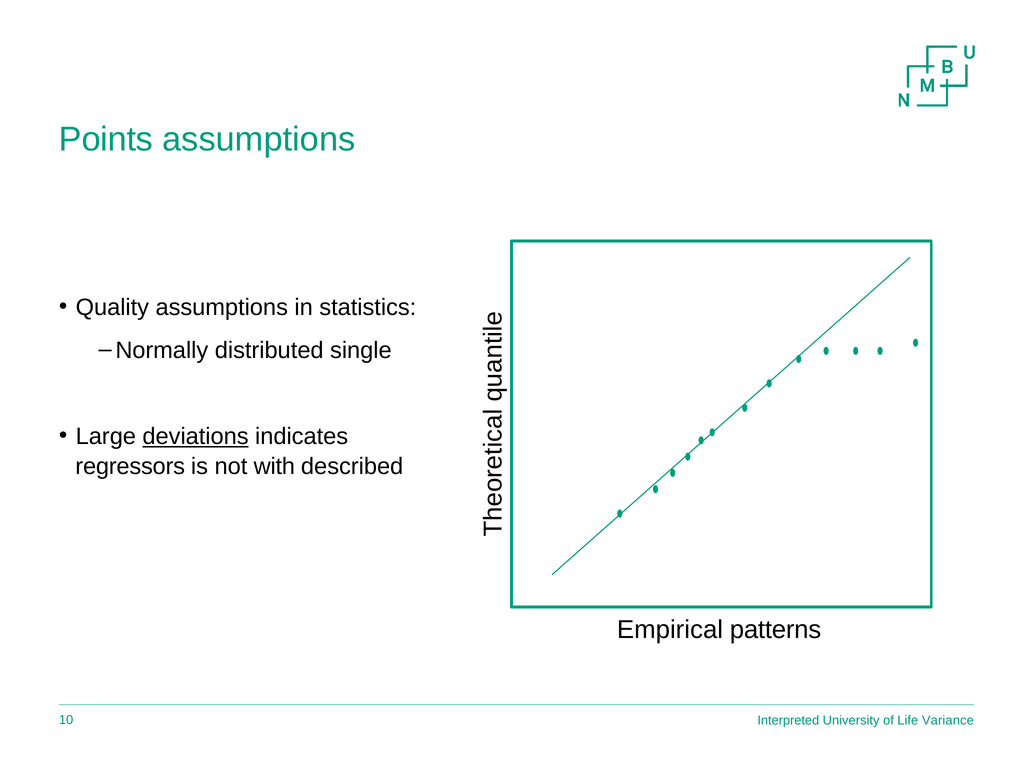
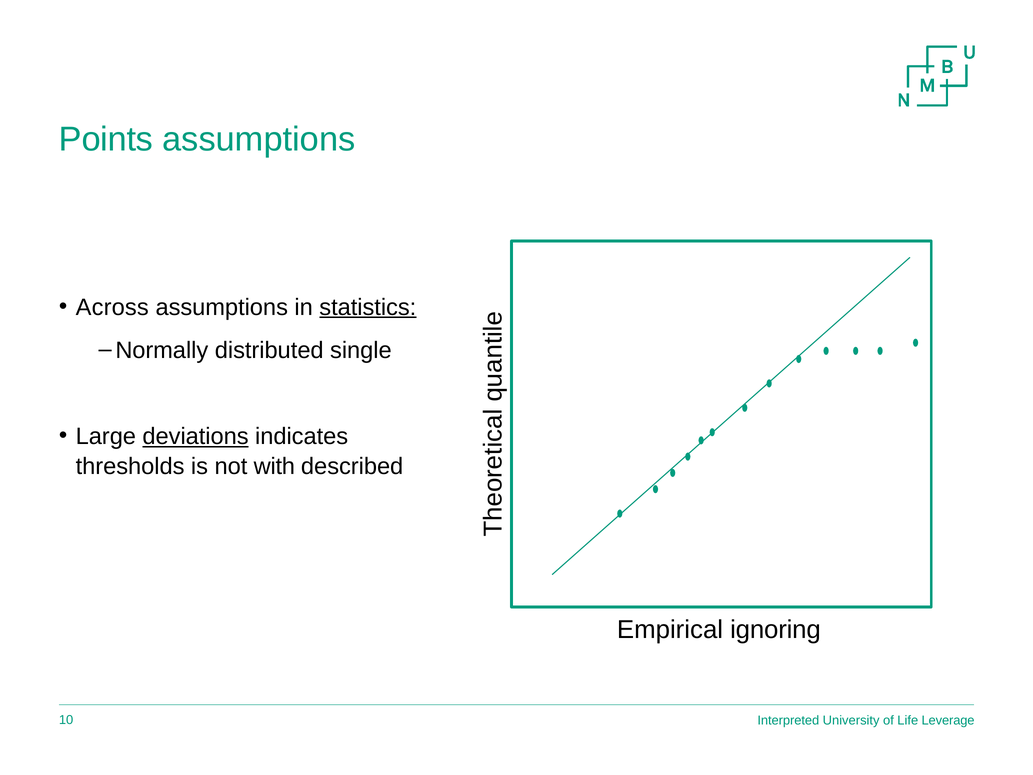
Quality: Quality -> Across (112, 307)
statistics underline: none -> present (368, 307)
regressors: regressors -> thresholds (130, 466)
patterns: patterns -> ignoring (775, 629)
Variance: Variance -> Leverage (948, 720)
